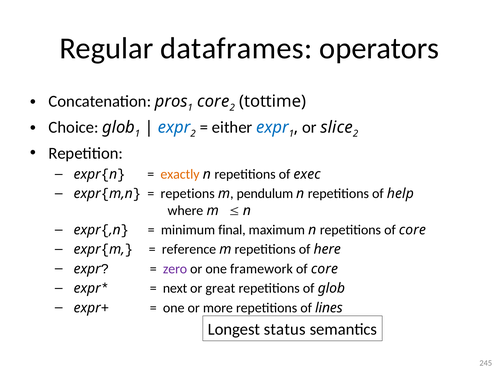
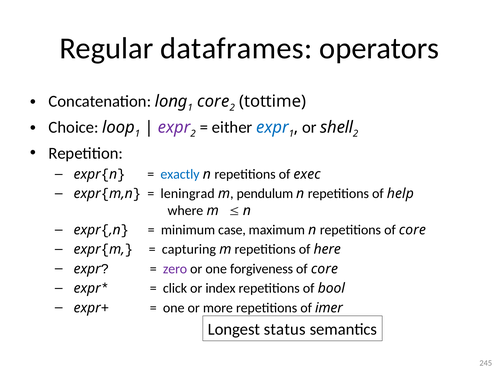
pros: pros -> long (171, 101)
Choice glob: glob -> loop (119, 127)
expr colour: blue -> purple (174, 127)
slice: slice -> shell (337, 127)
exactly colour: orange -> blue (180, 174)
repetions: repetions -> leningrad (188, 193)
final: final -> case (232, 229)
reference: reference -> capturing (189, 249)
framework: framework -> forgiveness (262, 268)
next: next -> click (175, 288)
great: great -> index (220, 288)
of glob: glob -> bool (331, 288)
lines: lines -> imer (329, 307)
